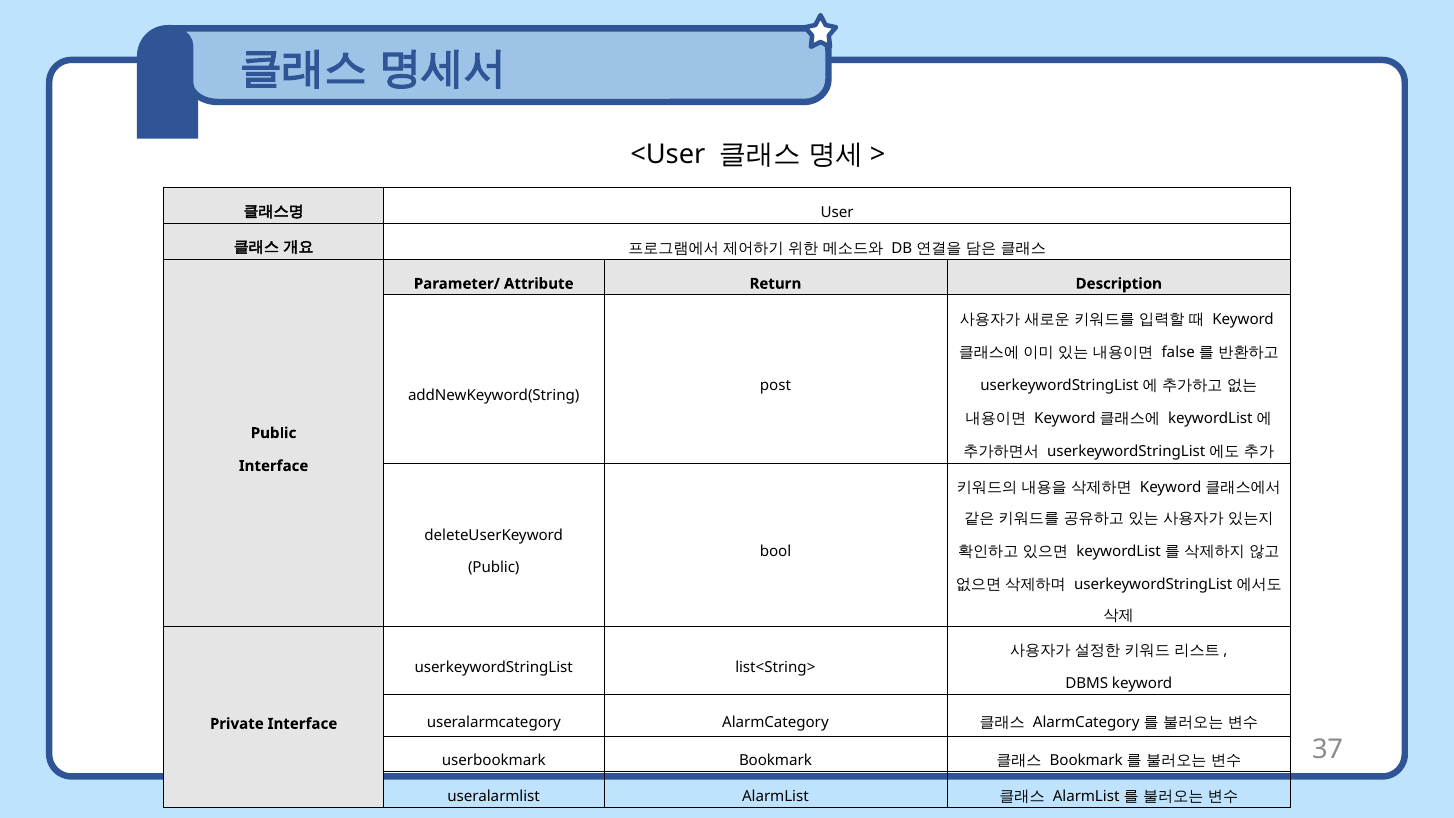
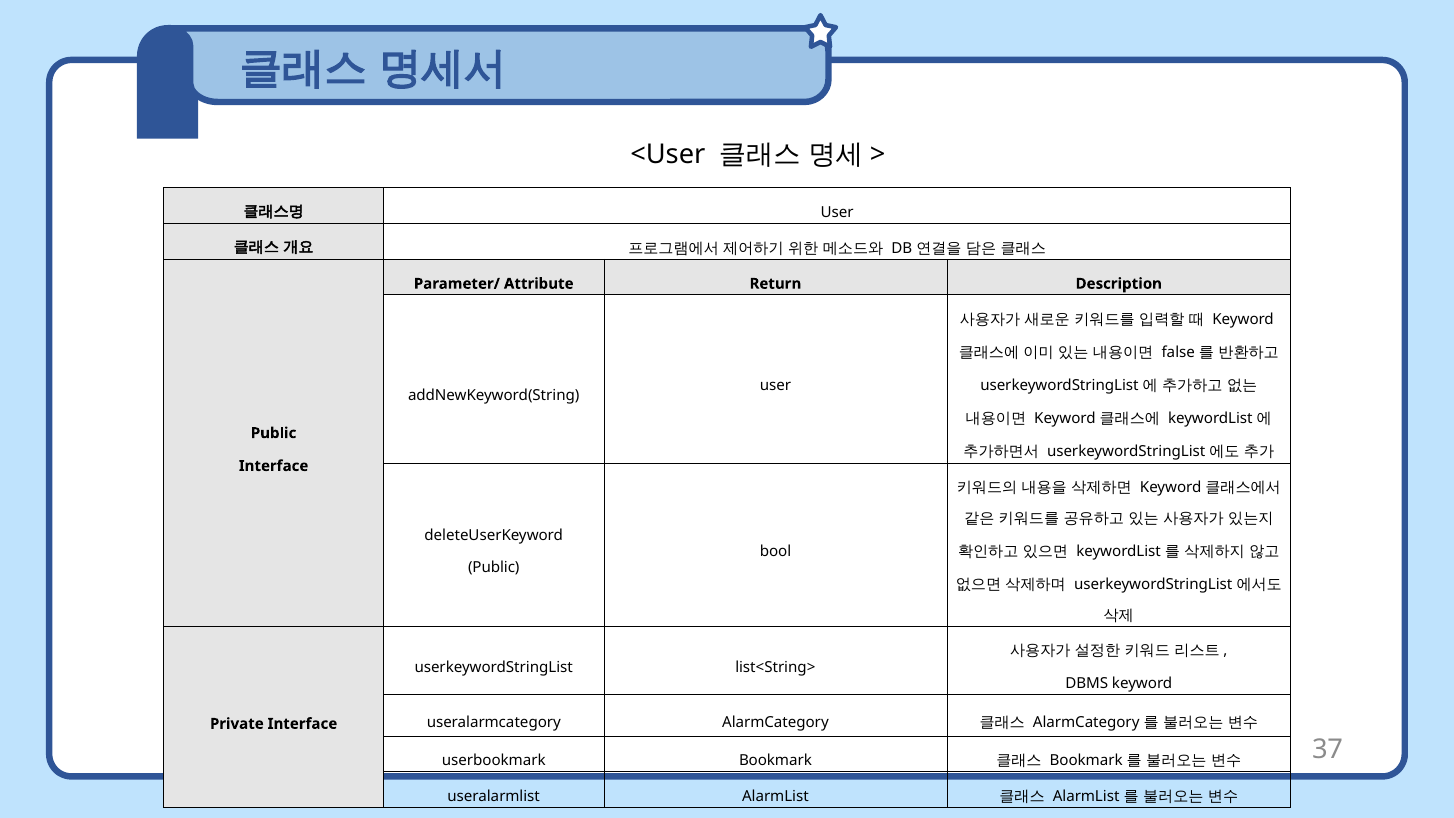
post: post -> user (776, 386)
